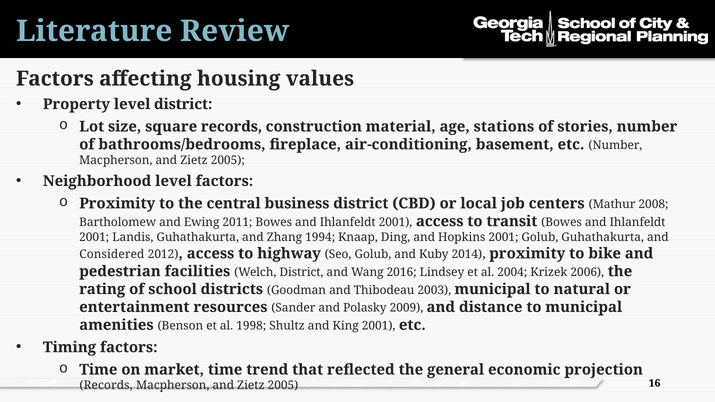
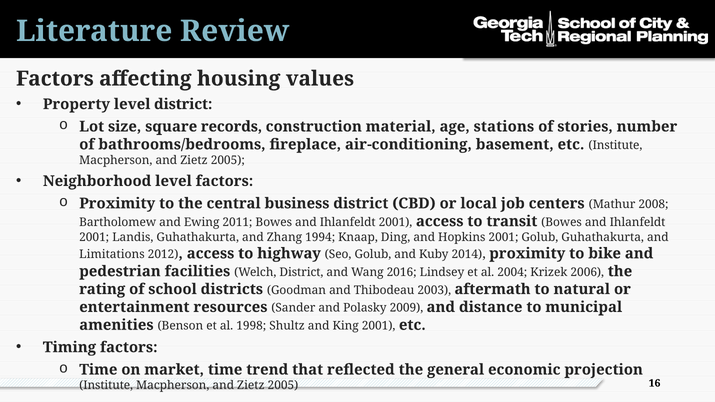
etc Number: Number -> Institute (615, 145)
Considered: Considered -> Limitations (112, 255)
2003 municipal: municipal -> aftermath (493, 289)
Records: Records -> Institute (106, 386)
